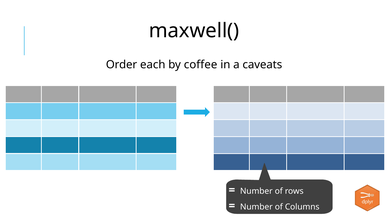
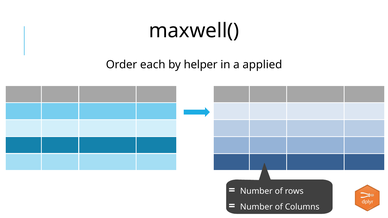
coffee: coffee -> helper (201, 65)
caveats: caveats -> applied (262, 65)
